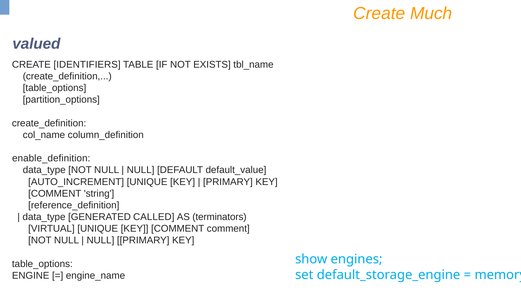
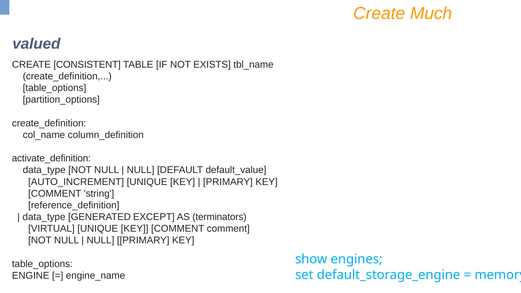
IDENTIFIERS: IDENTIFIERS -> CONSISTENT (87, 65)
enable_definition: enable_definition -> activate_definition (51, 158)
CALLED: CALLED -> EXCEPT (154, 217)
